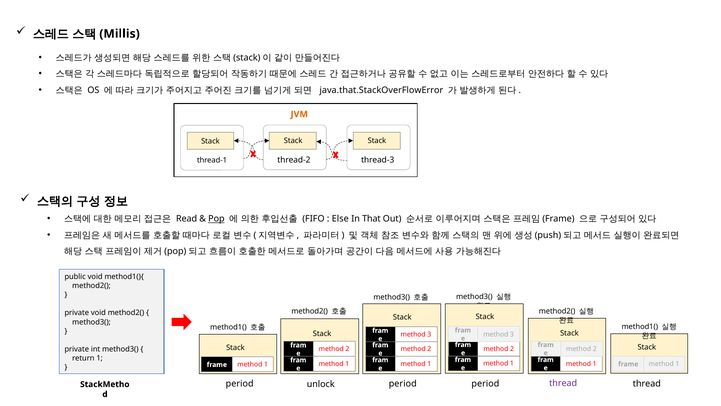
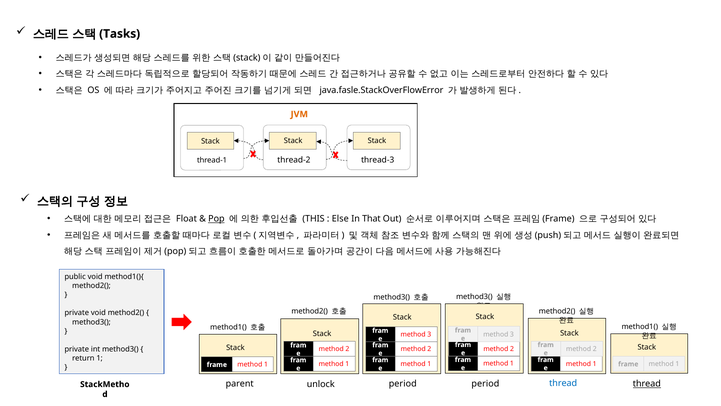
Millis: Millis -> Tasks (120, 34)
java.that.StackOverFlowError: java.that.StackOverFlowError -> java.fasle.StackOverFlowError (381, 90)
Read: Read -> Float (187, 219)
FIFO: FIFO -> THIS (314, 219)
thread colour: purple -> blue (563, 383)
thread underline: none -> present (647, 383)
period: period -> parent (240, 384)
